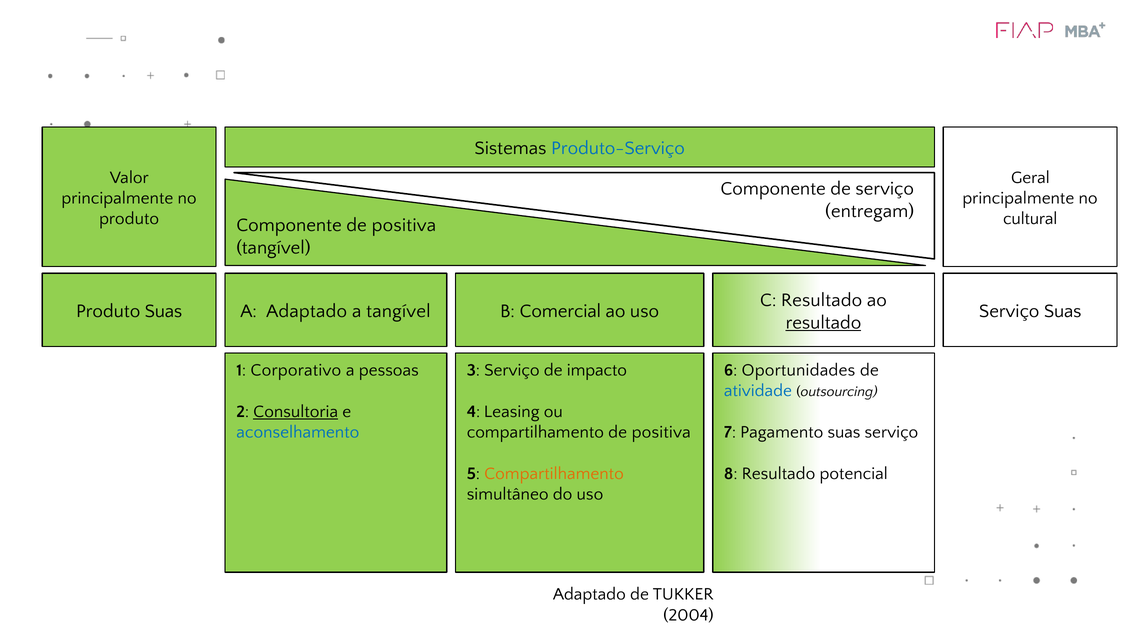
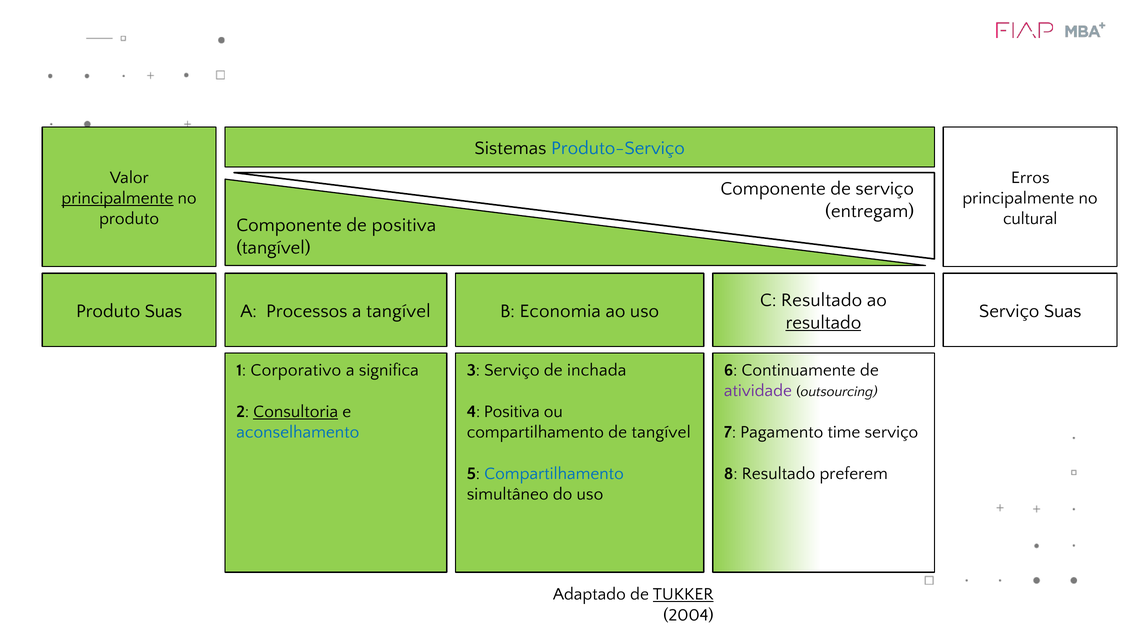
Geral: Geral -> Erros (1030, 178)
principalmente underline: none -> present (117, 198)
A Adaptado: Adaptado -> Processos (307, 311)
Comercial: Comercial -> Economia (560, 311)
pessoas: pessoas -> significa (389, 370)
impacto: impacto -> inchada (597, 370)
Oportunidades: Oportunidades -> Continuamente (798, 370)
atividade colour: blue -> purple (758, 391)
4 Leasing: Leasing -> Positiva (512, 412)
compartilhamento de positiva: positiva -> tangível (661, 432)
Pagamento suas: suas -> time (844, 432)
Compartilhamento colour: orange -> blue (554, 474)
potencial: potencial -> preferem (854, 474)
TUKKER underline: none -> present (683, 595)
